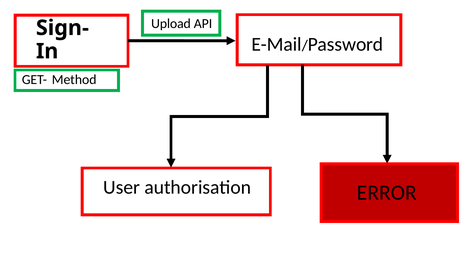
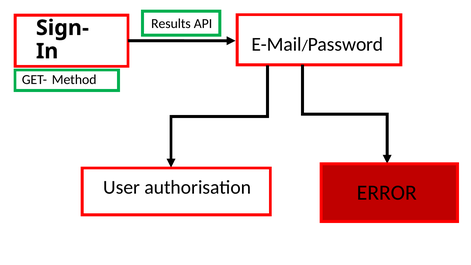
Upload: Upload -> Results (171, 24)
